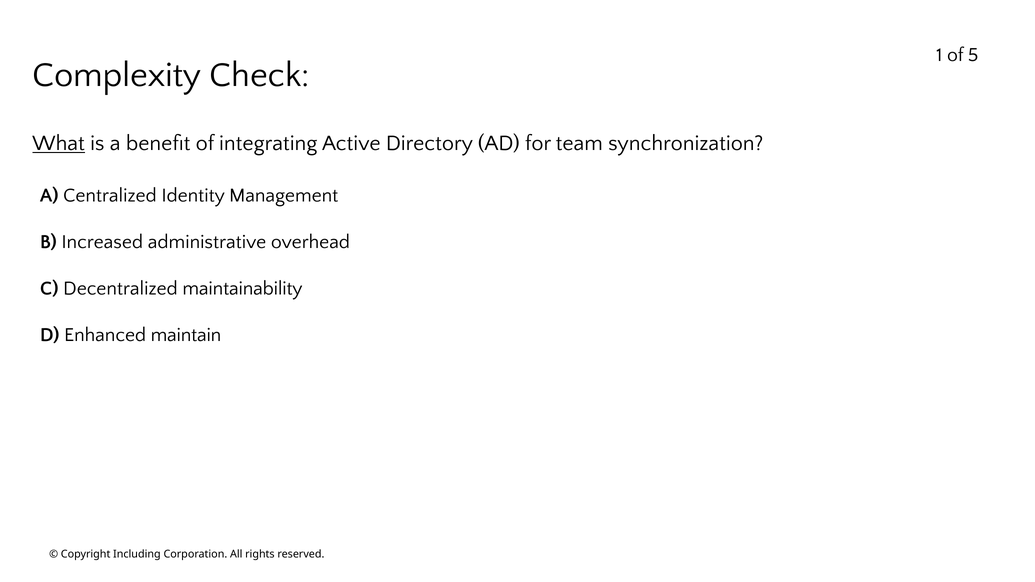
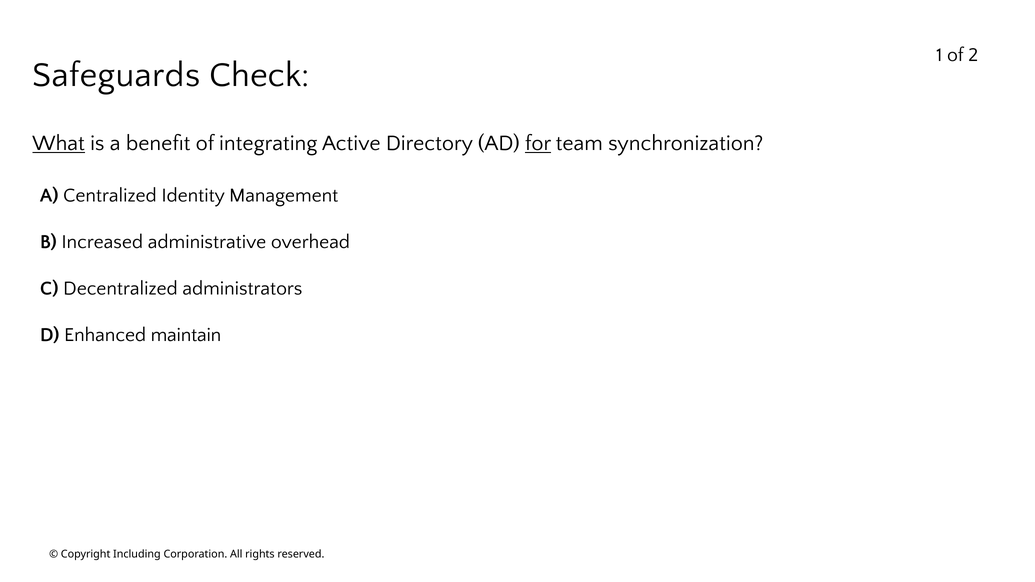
5: 5 -> 2 (973, 55)
Complexity: Complexity -> Safeguards (116, 75)
for underline: none -> present (538, 143)
maintainability: maintainability -> administrators (242, 288)
